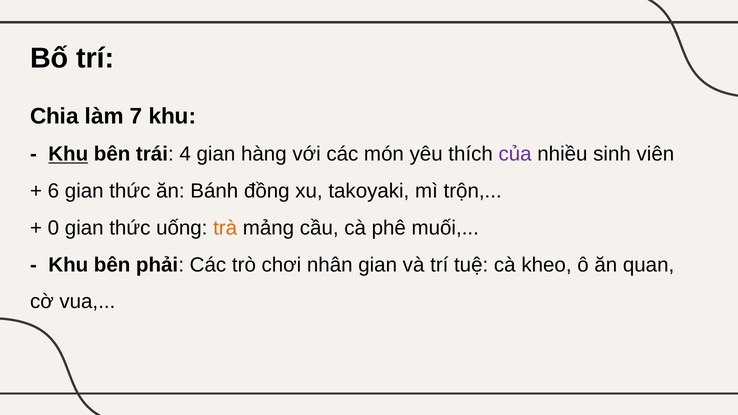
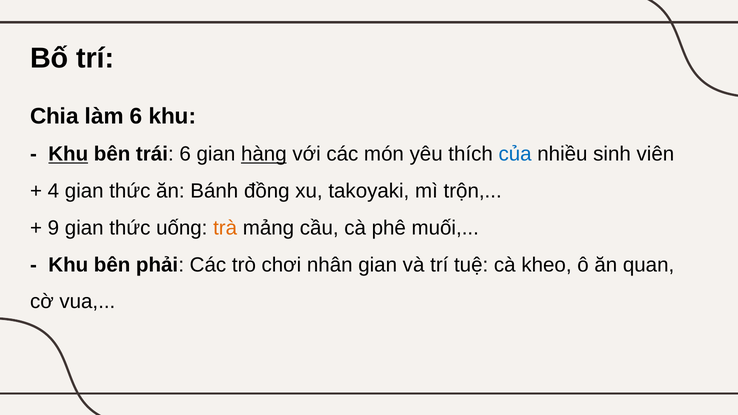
làm 7: 7 -> 6 (136, 116)
trái 4: 4 -> 6 (185, 154)
hàng underline: none -> present (264, 154)
của colour: purple -> blue (515, 154)
6: 6 -> 4 (53, 191)
0: 0 -> 9 (53, 228)
